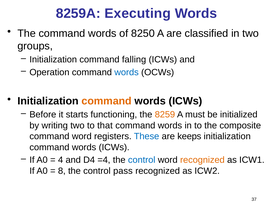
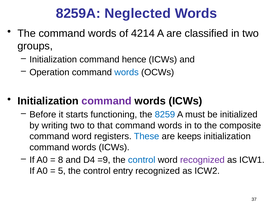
Executing: Executing -> Neglected (138, 13)
8250: 8250 -> 4214 (143, 34)
falling: falling -> hence (134, 60)
command colour: orange -> purple (107, 101)
8259 colour: orange -> blue (165, 115)
4: 4 -> 8 (61, 161)
=4: =4 -> =9 (104, 161)
recognized colour: orange -> purple (202, 161)
8: 8 -> 5 (62, 171)
pass: pass -> entry (123, 171)
